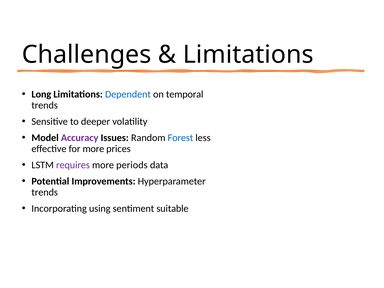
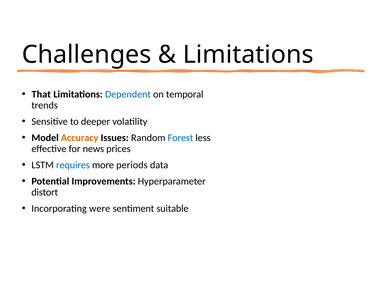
Long: Long -> That (41, 94)
Accuracy colour: purple -> orange (80, 138)
for more: more -> news (93, 149)
requires colour: purple -> blue (73, 165)
trends: trends -> distort (45, 192)
using: using -> were (100, 208)
